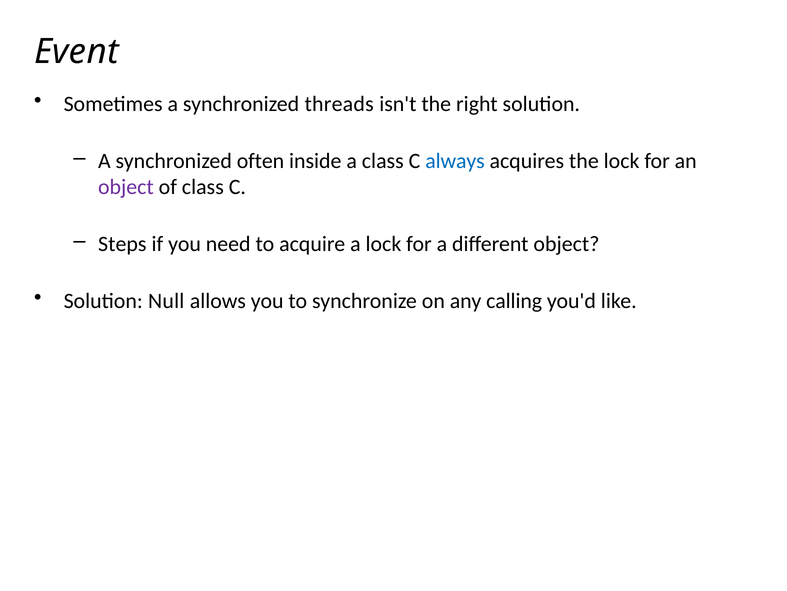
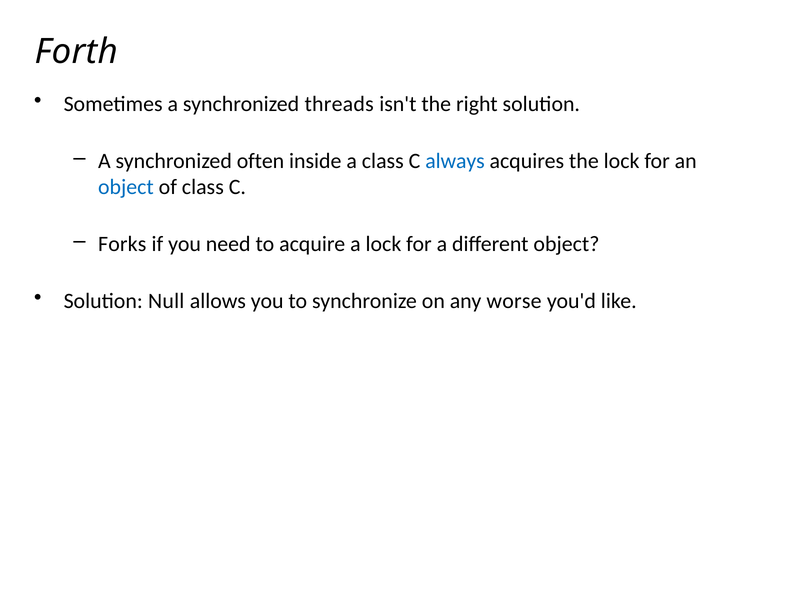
Event: Event -> Forth (76, 52)
object colour: purple -> blue (126, 187)
Steps: Steps -> Forks (122, 244)
calling: calling -> worse (514, 301)
